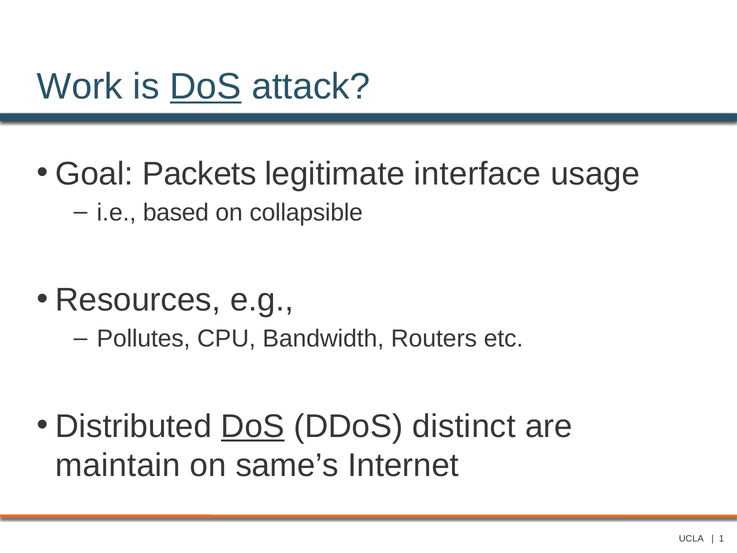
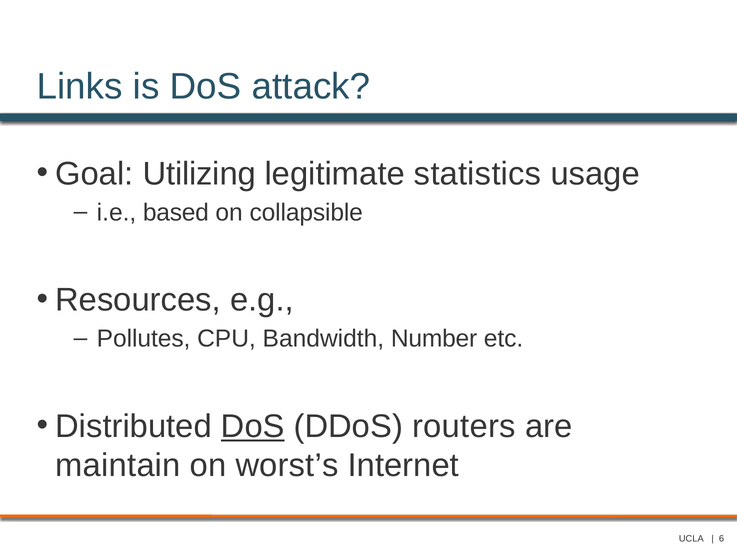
Work: Work -> Links (80, 86)
DoS underline: present -> none (206, 86)
Packets: Packets -> Utilizing (199, 174)
interface: interface -> statistics (478, 174)
Routers: Routers -> Number (434, 339)
distinct: distinct -> routers (464, 426)
same’s: same’s -> worst’s (287, 465)
1: 1 -> 6 (721, 539)
